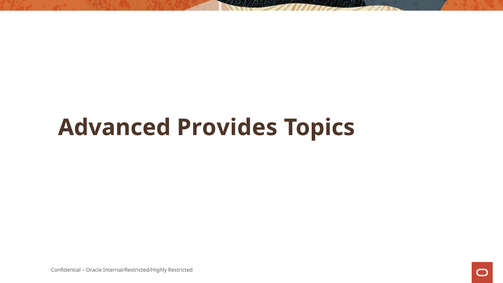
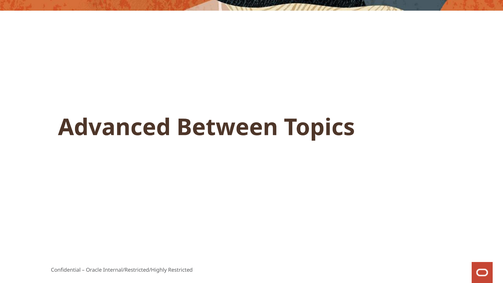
Provides: Provides -> Between (227, 127)
